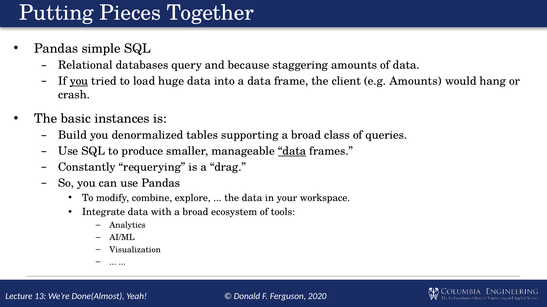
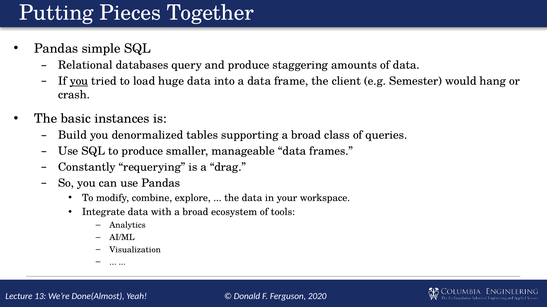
and because: because -> produce (249, 65)
e.g Amounts: Amounts -> Semester (416, 81)
data underline: present -> none (292, 151)
